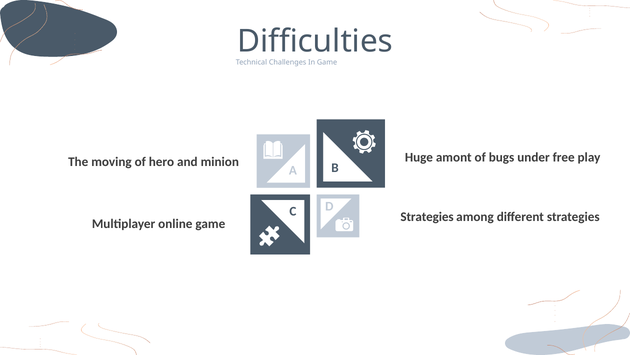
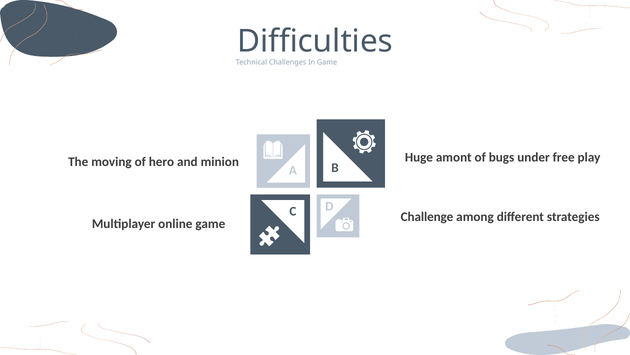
Strategies: Strategies -> Challenge (427, 216)
